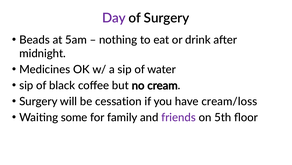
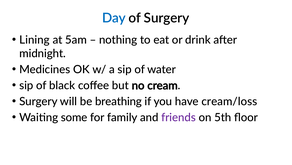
Day colour: purple -> blue (114, 18)
Beads: Beads -> Lining (34, 40)
cessation: cessation -> breathing (118, 101)
